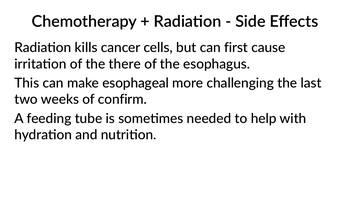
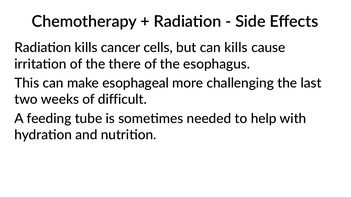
can first: first -> kills (236, 48)
confirm: confirm -> difficult (122, 100)
